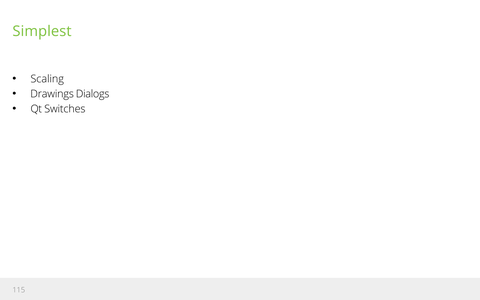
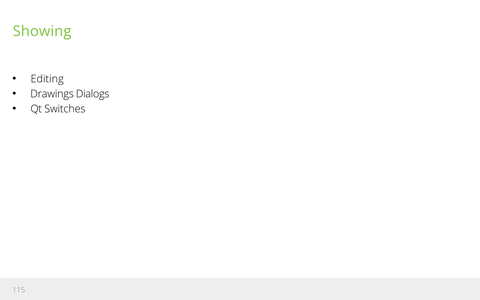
Simplest: Simplest -> Showing (42, 31)
Scaling: Scaling -> Editing (47, 79)
